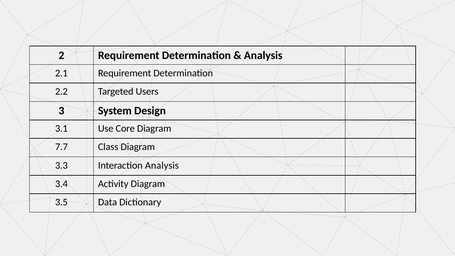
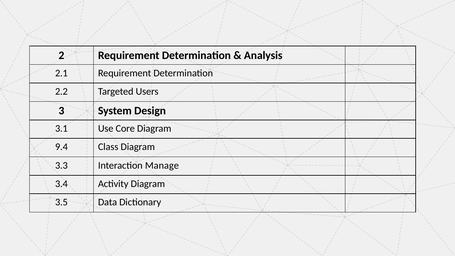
7.7: 7.7 -> 9.4 (61, 147)
Interaction Analysis: Analysis -> Manage (162, 165)
